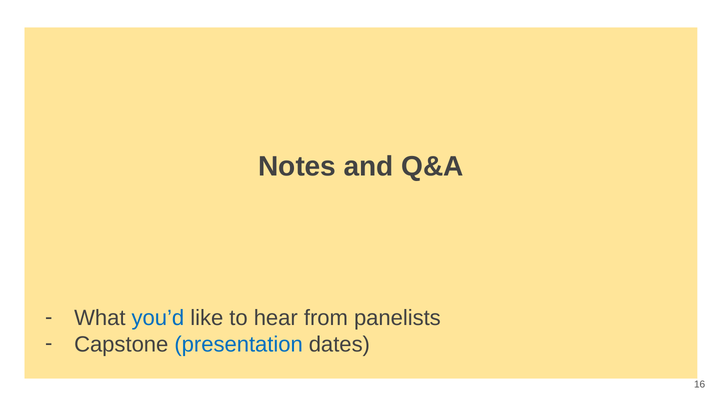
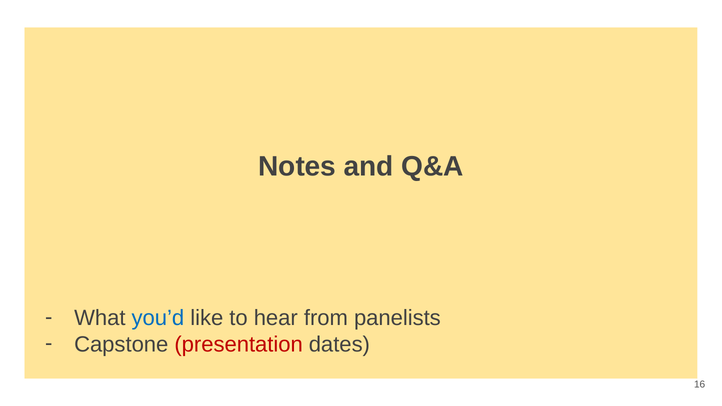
presentation colour: blue -> red (239, 345)
